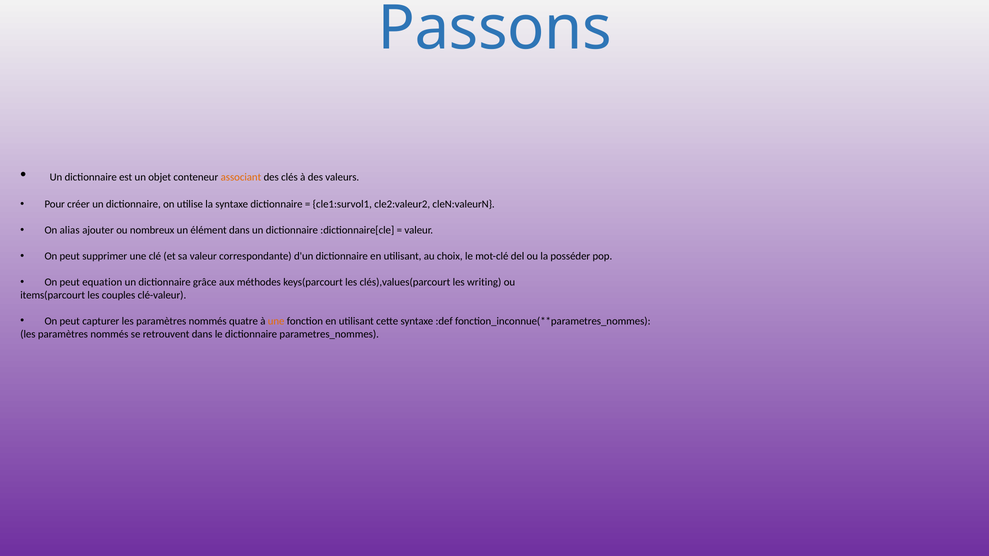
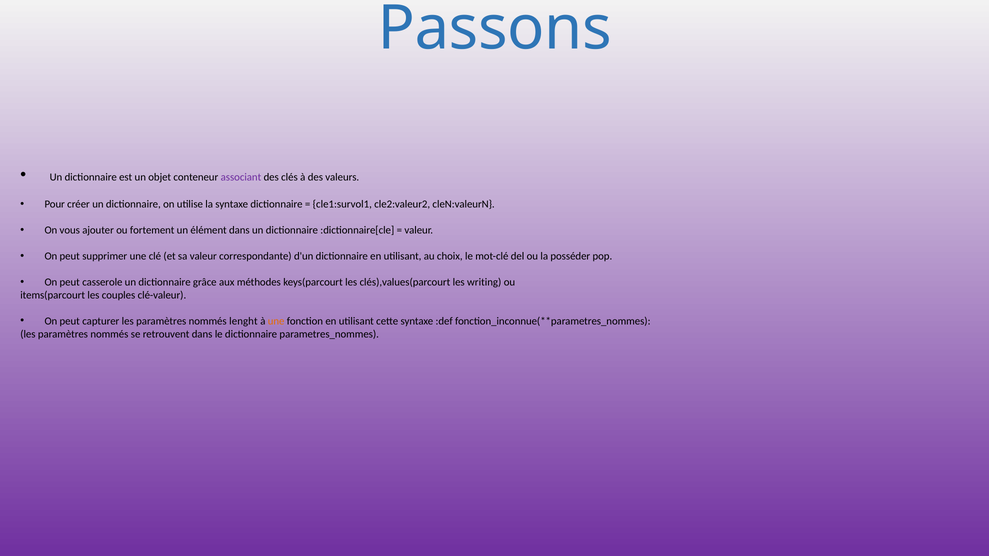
associant colour: orange -> purple (241, 177)
alias: alias -> vous (70, 230)
nombreux: nombreux -> fortement (152, 230)
equation: equation -> casserole (102, 282)
quatre: quatre -> lenght (243, 321)
